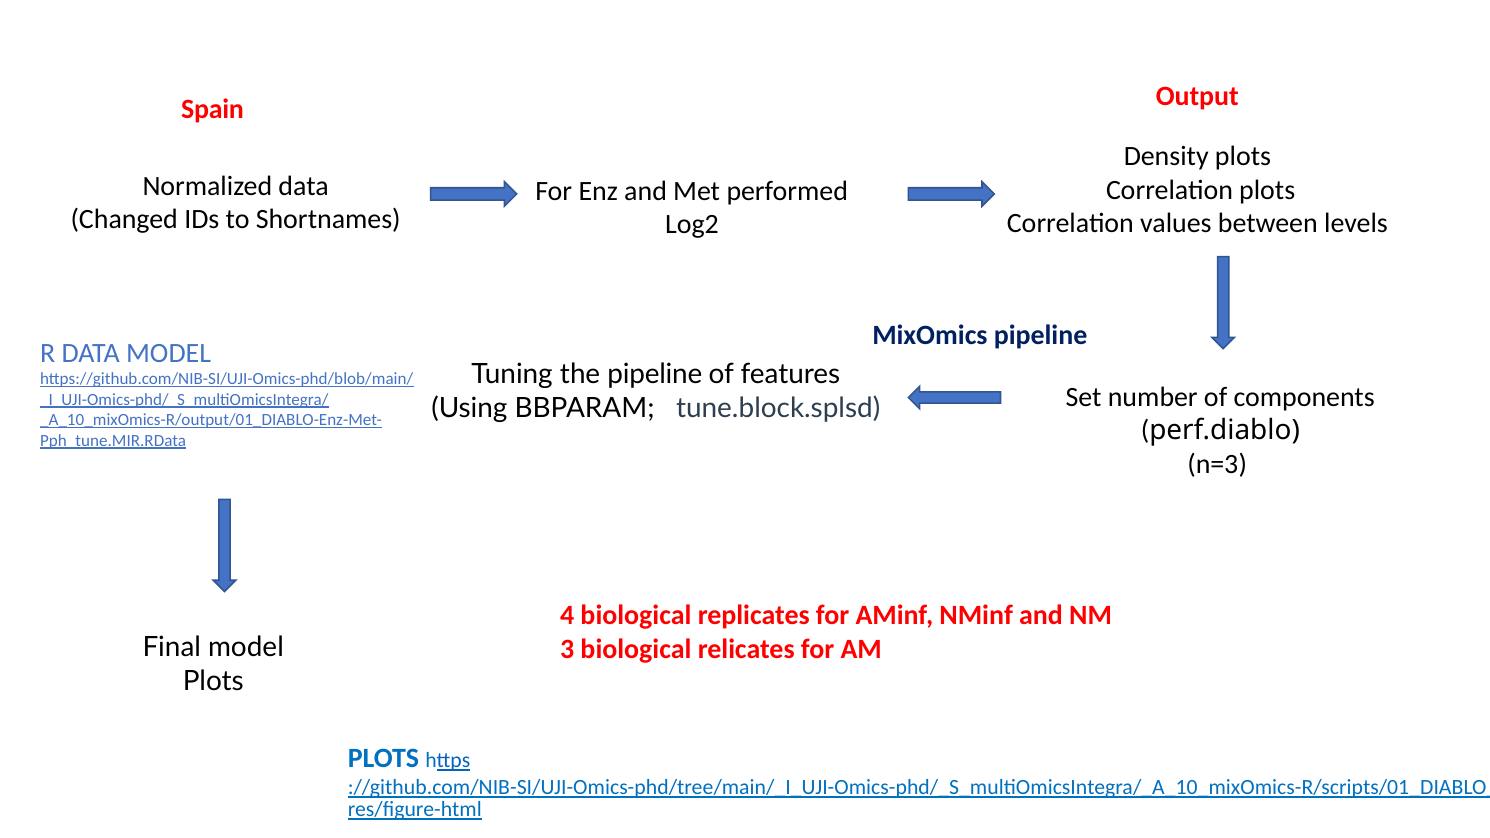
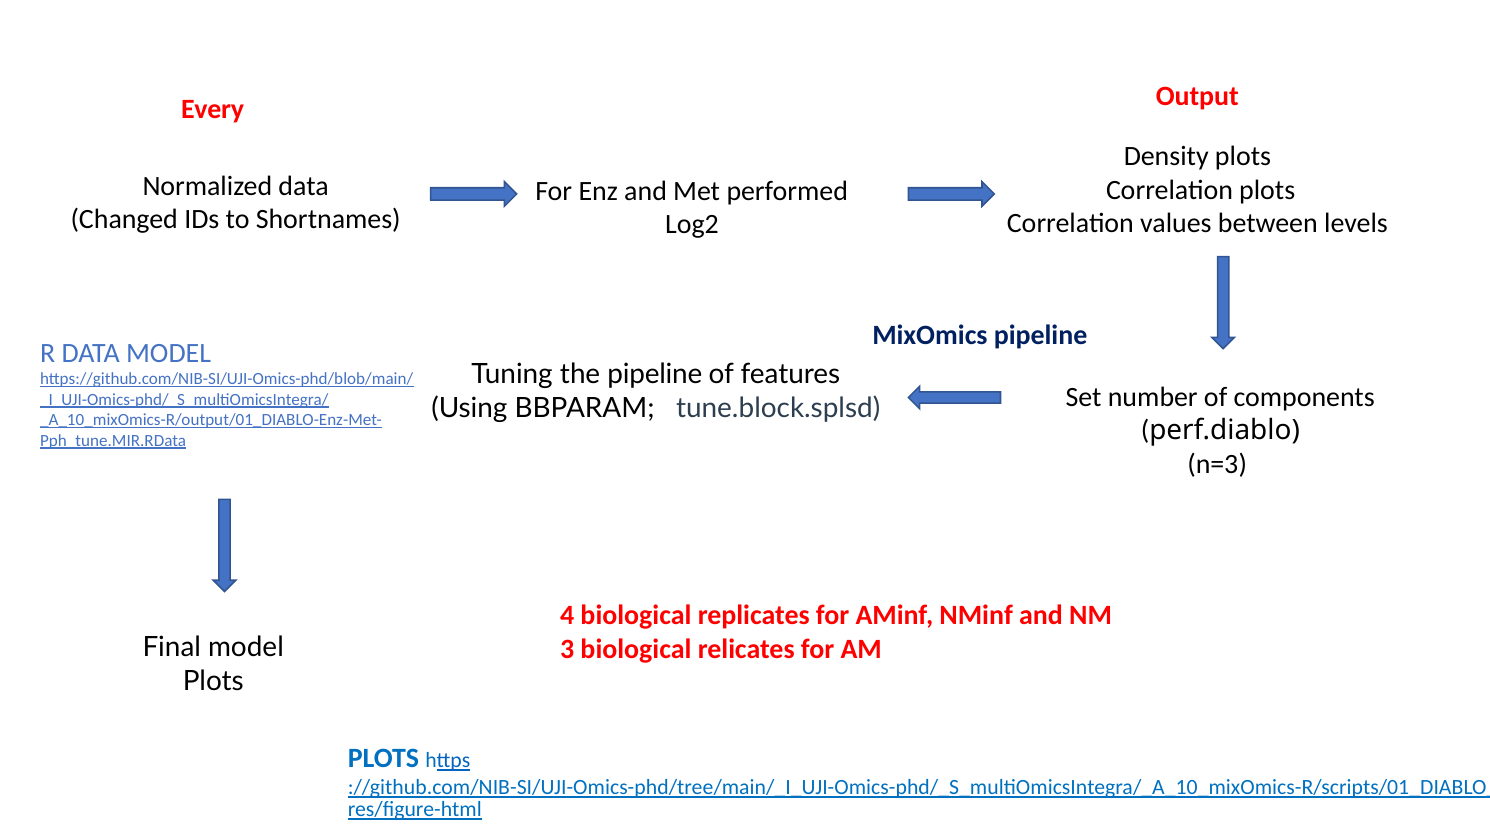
Spain: Spain -> Every (213, 109)
